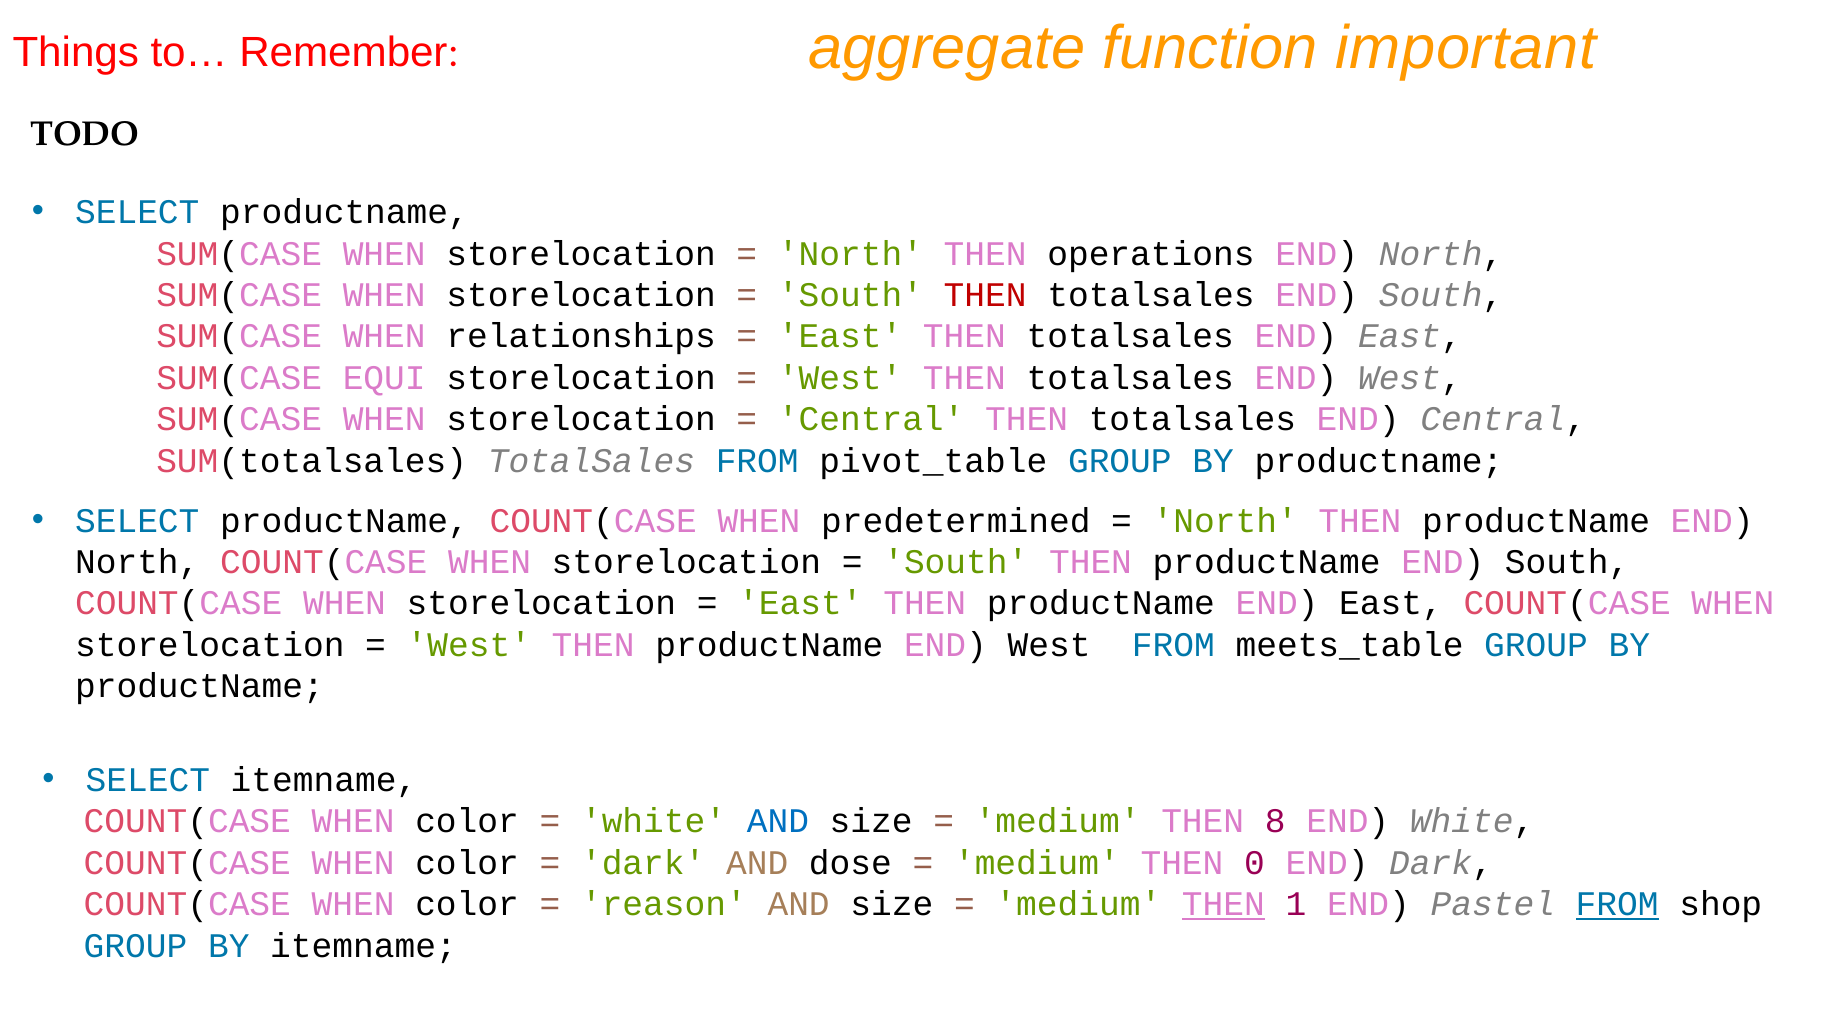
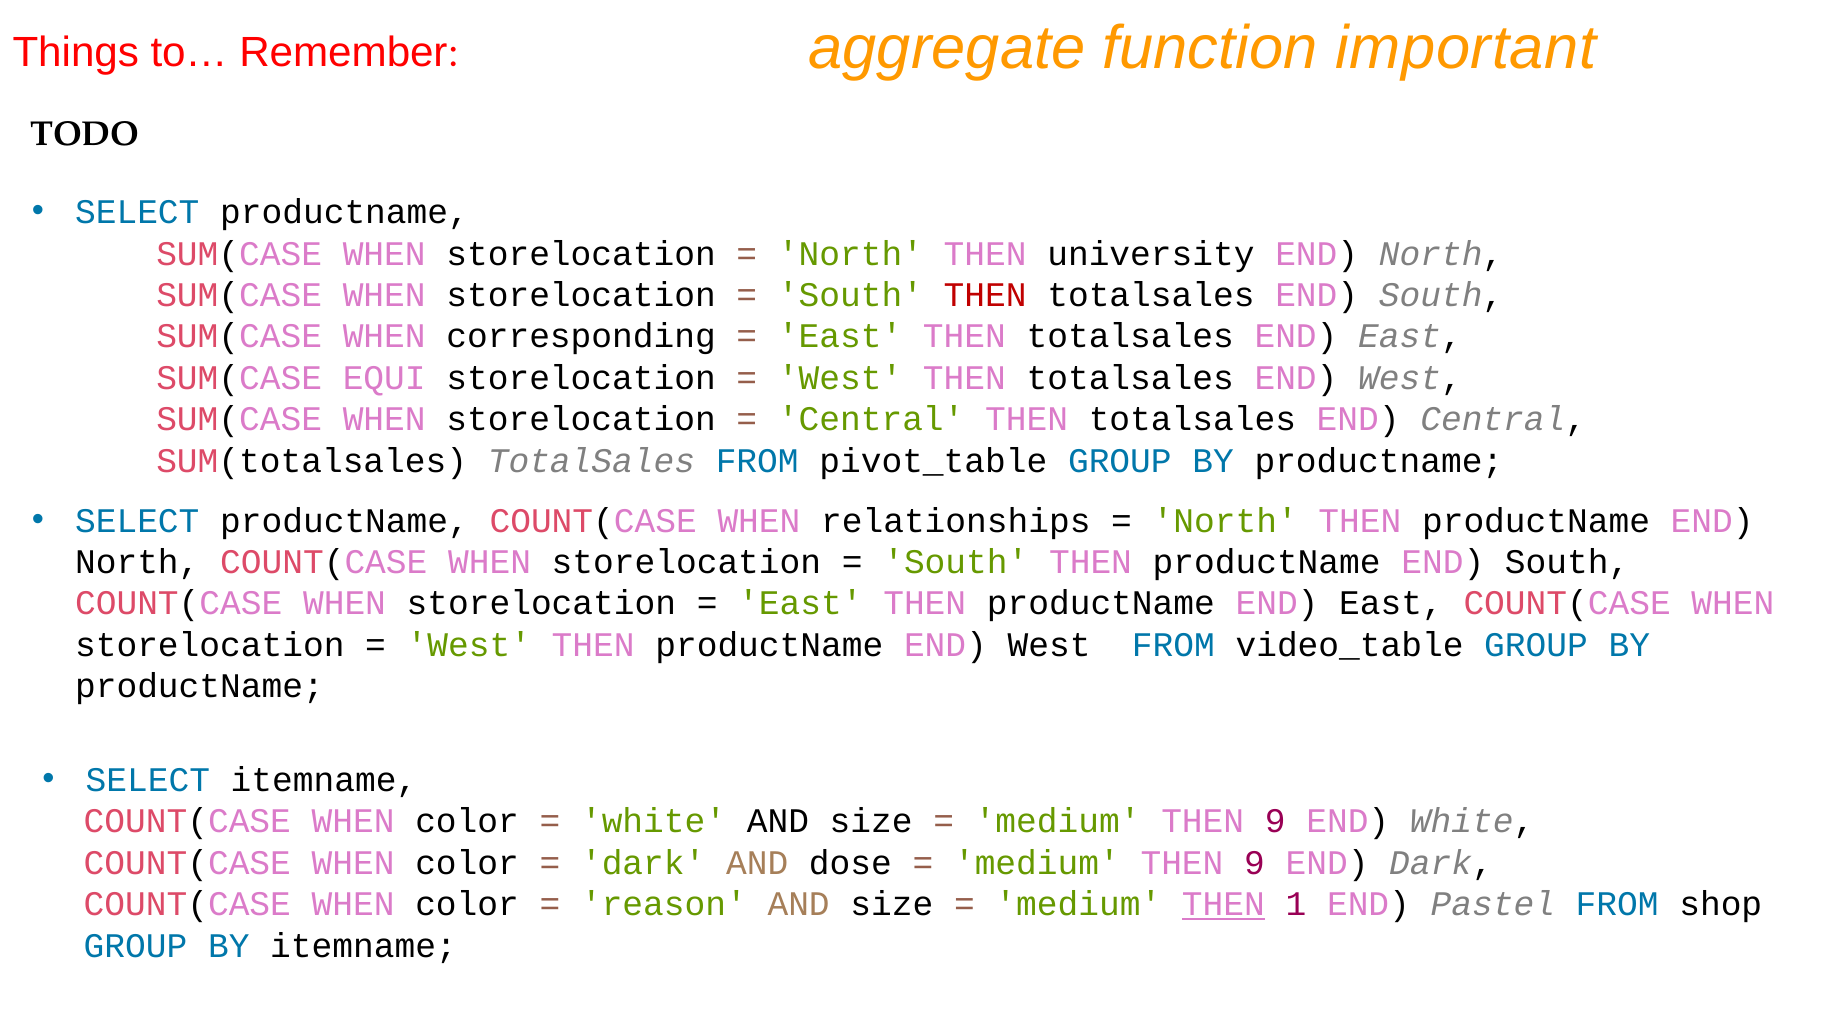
operations: operations -> university (1151, 254)
relationships: relationships -> corresponding (581, 337)
predetermined: predetermined -> relationships (956, 521)
meets_table: meets_table -> video_table (1350, 645)
AND colour: blue -> black (778, 821)
8: 8 -> 9 (1275, 821)
0: 0 -> 9 (1255, 863)
FROM underline: present -> none (1617, 904)
